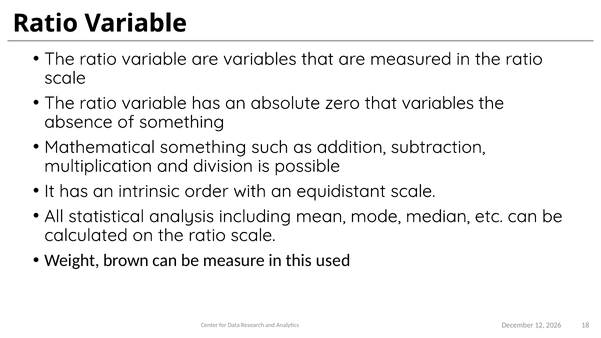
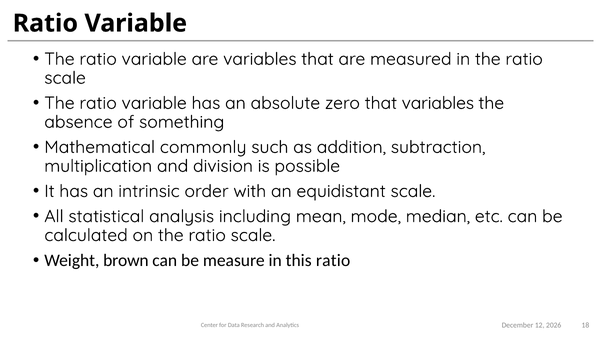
Mathematical something: something -> commonly (203, 147)
this used: used -> ratio (333, 260)
